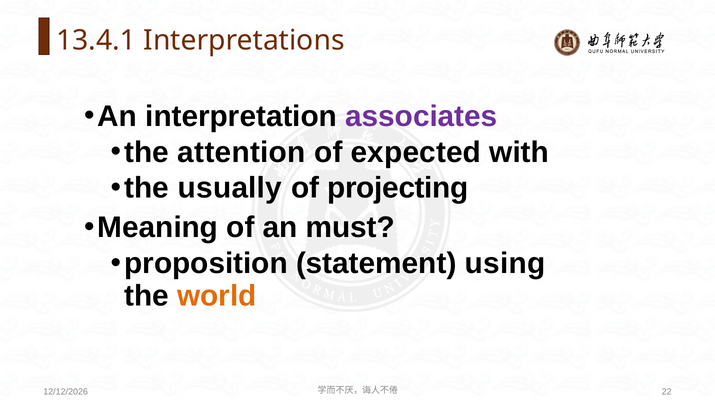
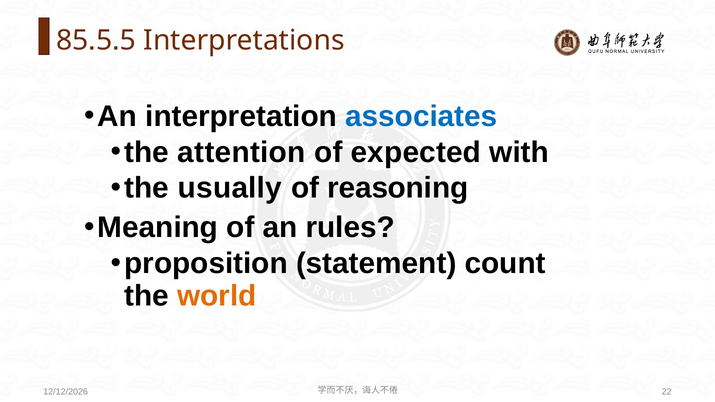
13.4.1: 13.4.1 -> 85.5.5 (96, 40)
associates colour: purple -> blue (421, 116)
projecting: projecting -> reasoning (398, 188)
must: must -> rules (350, 228)
using: using -> count (505, 264)
